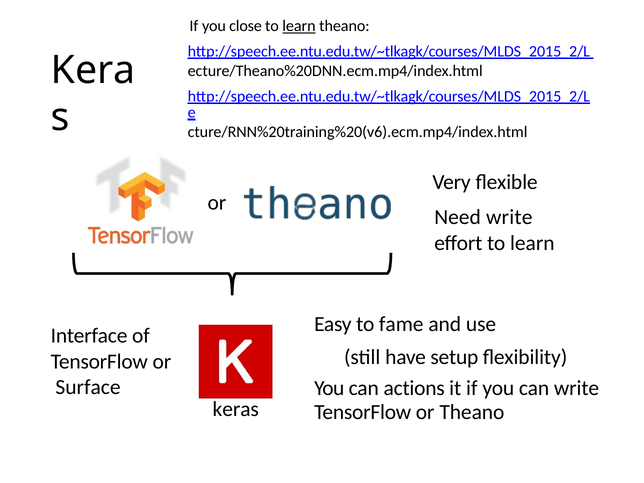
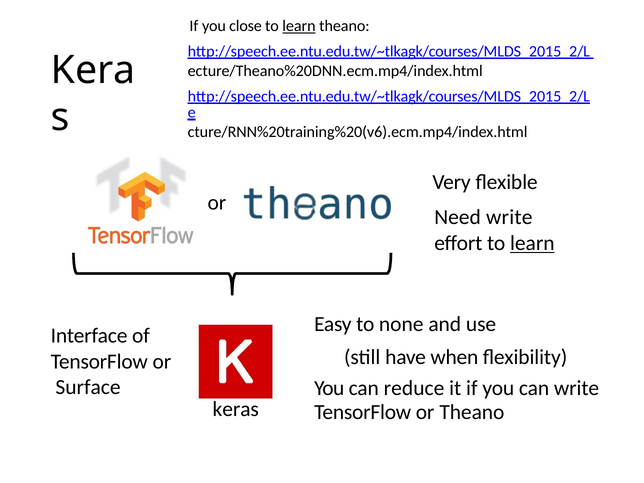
learn underline: none -> present (532, 243)
fame: fame -> none (401, 324)
setup: setup -> when (454, 357)
actions: actions -> reduce (414, 388)
